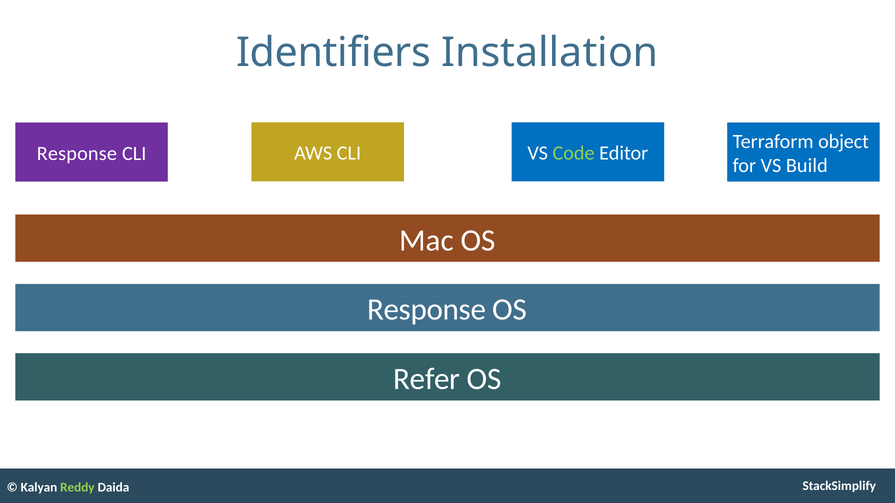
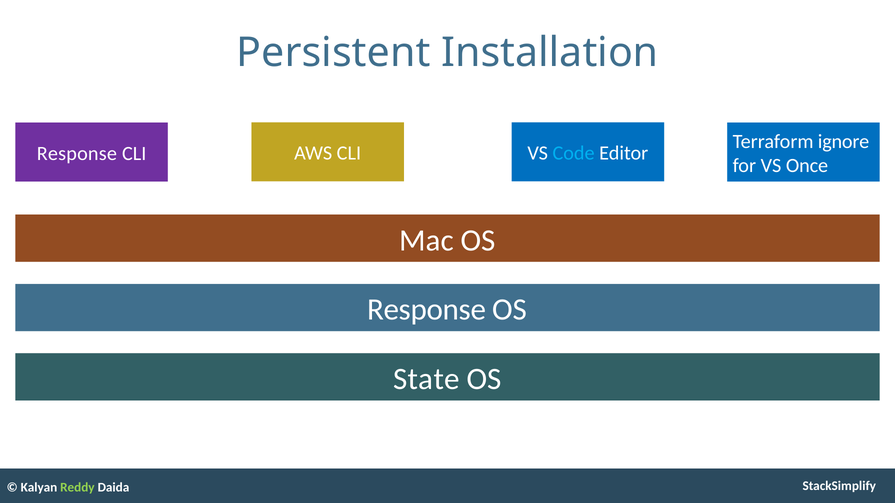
Identifiers: Identifiers -> Persistent (333, 53)
object: object -> ignore (844, 142)
Code colour: light green -> light blue (574, 153)
Build: Build -> Once (807, 166)
Refer: Refer -> State (426, 379)
